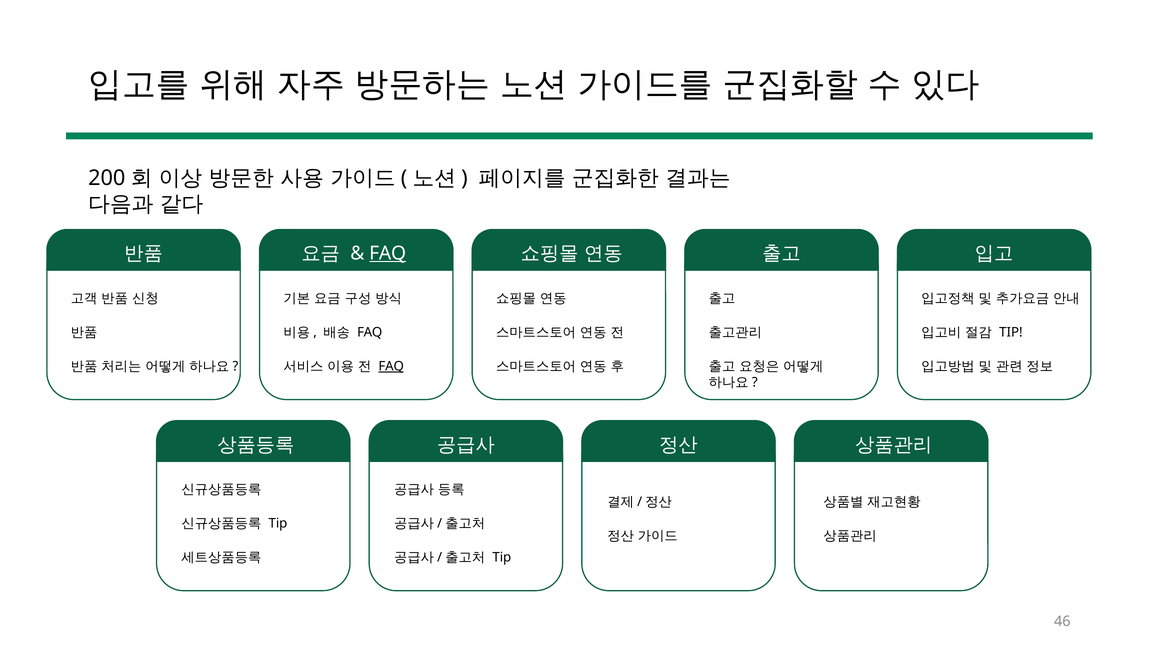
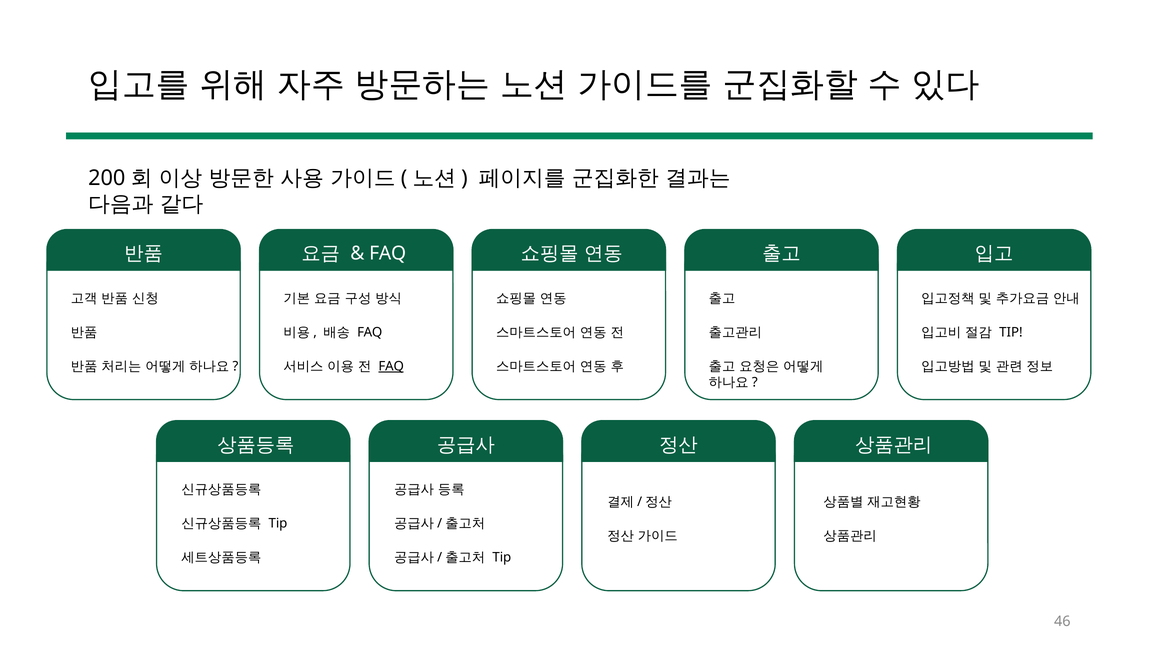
FAQ underline: present -> none (388, 253)
